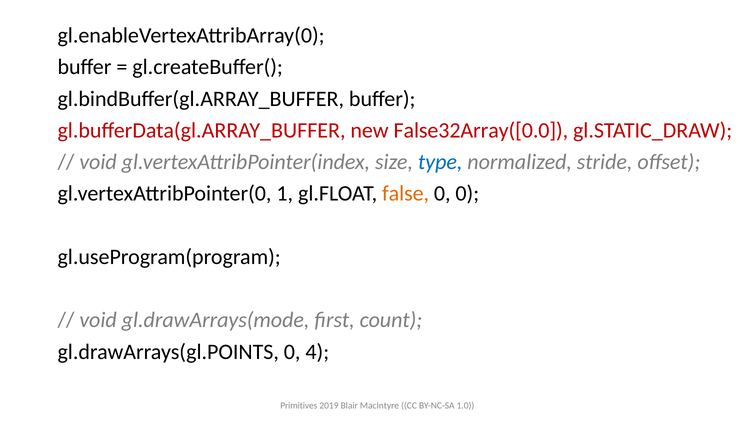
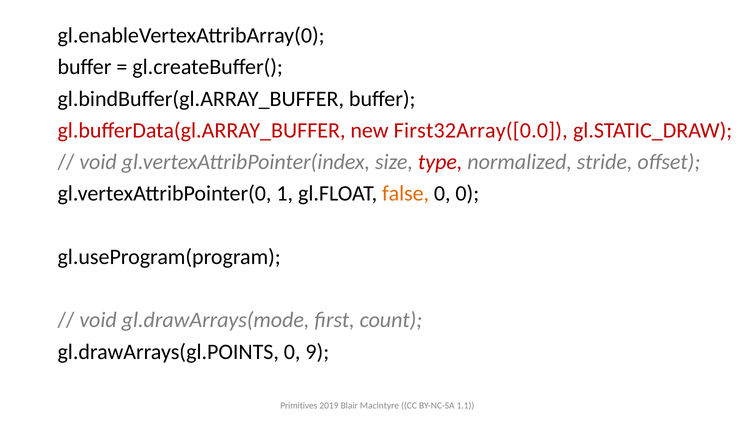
False32Array([0.0: False32Array([0.0 -> First32Array([0.0 (481, 130)
type colour: blue -> red (440, 162)
4: 4 -> 9 (317, 352)
1.0: 1.0 -> 1.1 (466, 405)
